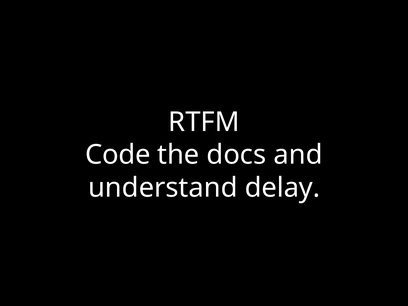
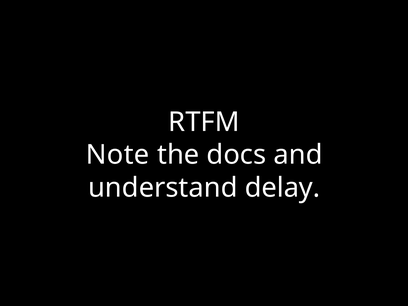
Code: Code -> Note (118, 155)
